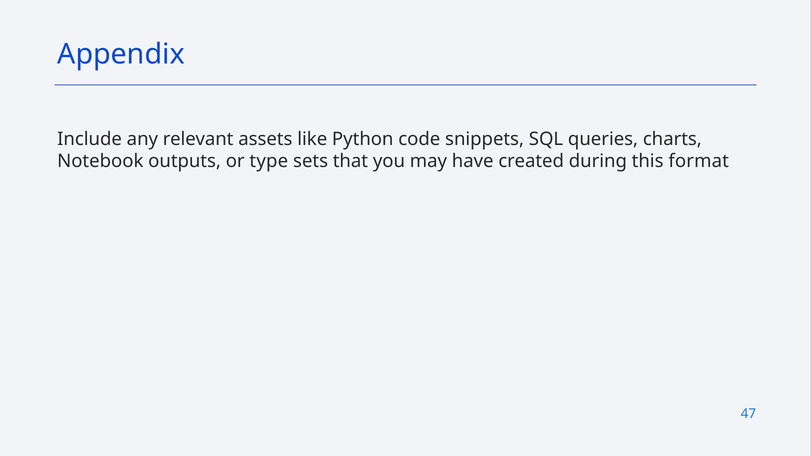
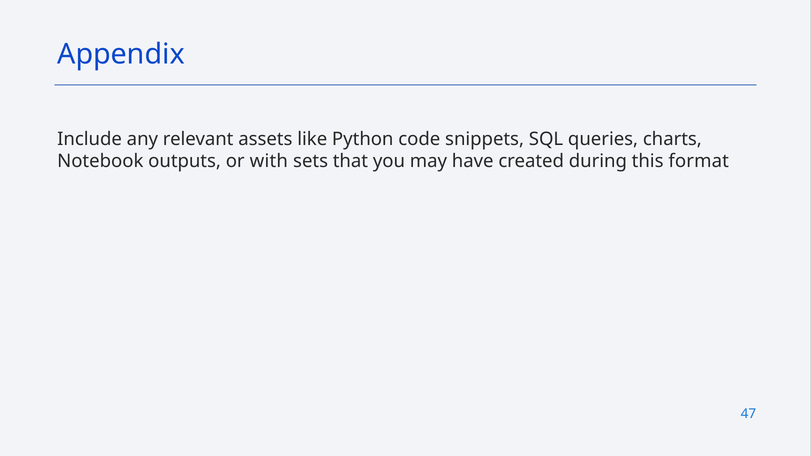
type: type -> with (269, 161)
